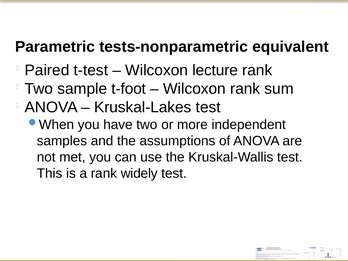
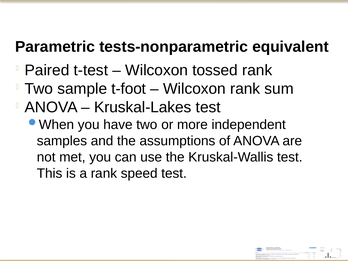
lecture: lecture -> tossed (215, 70)
widely: widely -> speed (139, 173)
